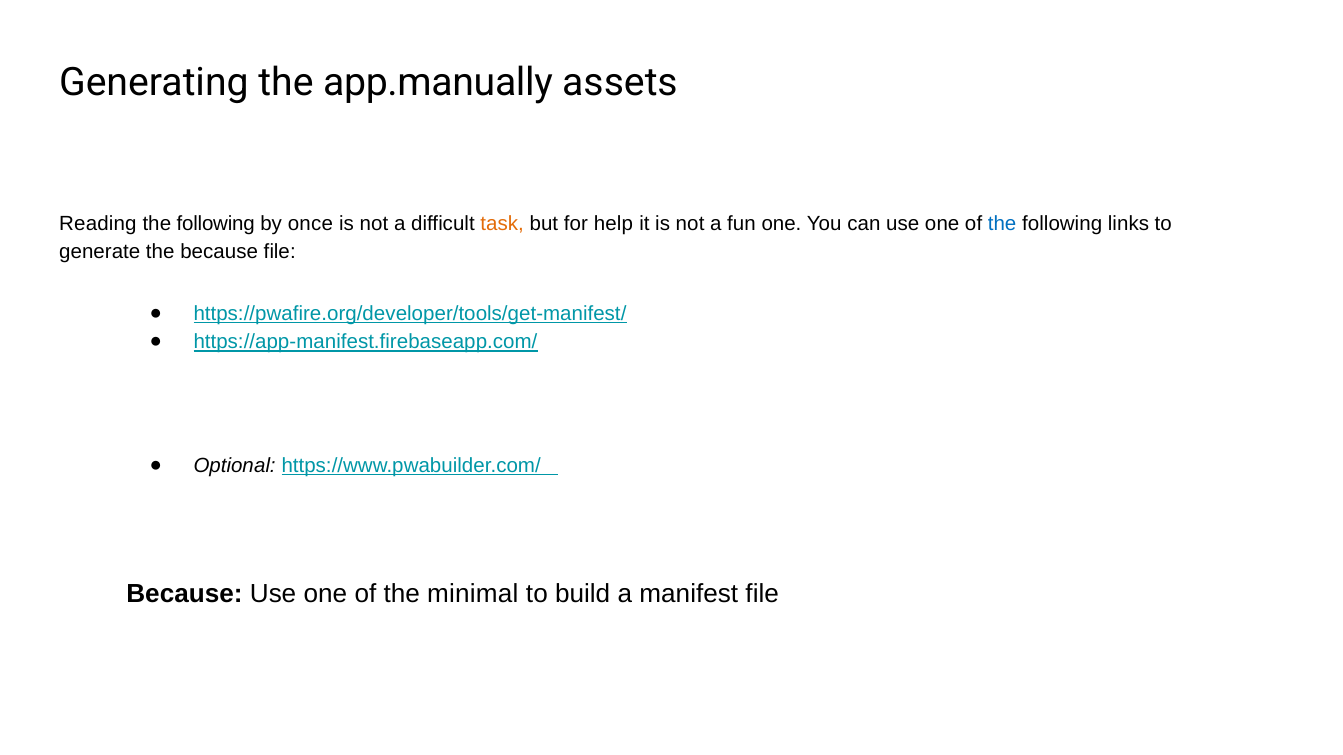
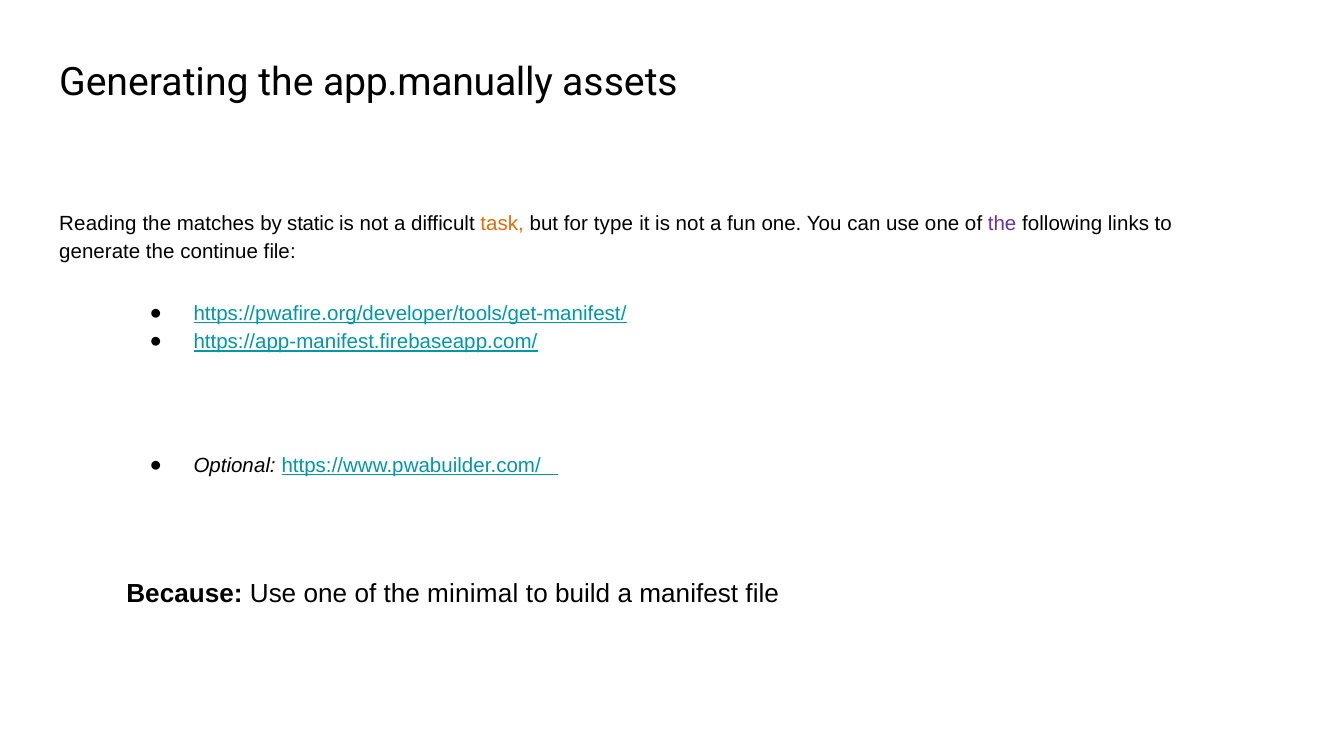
following: following -> matches (216, 224)
once: once -> static (311, 224)
help: help -> type (613, 224)
the colour: blue -> purple (1002, 224)
the because: because -> continue (219, 252)
